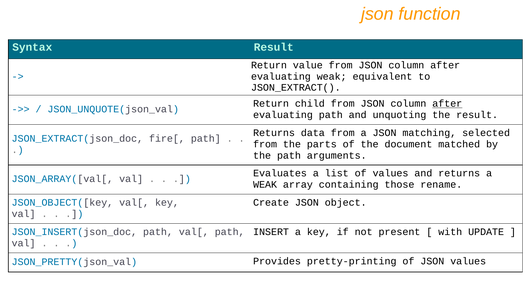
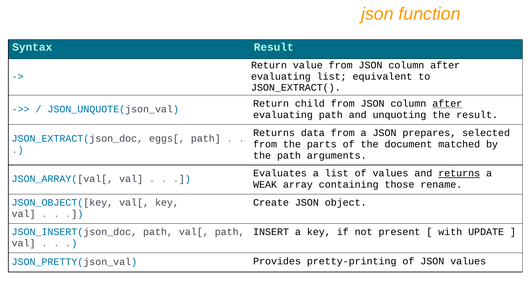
evaluating weak: weak -> list (332, 76)
matching: matching -> prepares (429, 133)
fire[: fire[ -> eggs[ (167, 138)
returns underline: none -> present (459, 173)
